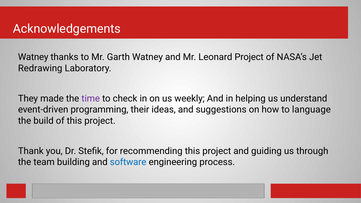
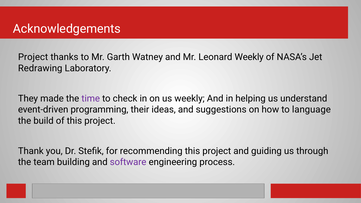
Watney: Watney -> Project (33, 57)
Leonard Project: Project -> Weekly (249, 57)
software colour: blue -> purple (128, 162)
